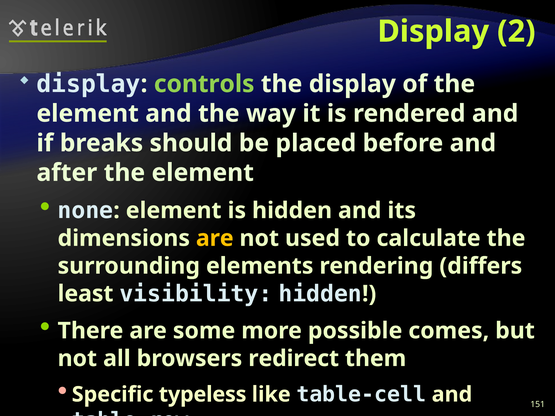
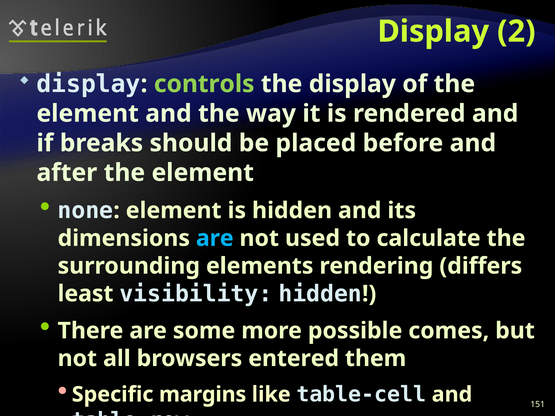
are colour: yellow -> light blue (215, 238)
redirect: redirect -> entered (294, 359)
typeless: typeless -> margins (203, 395)
